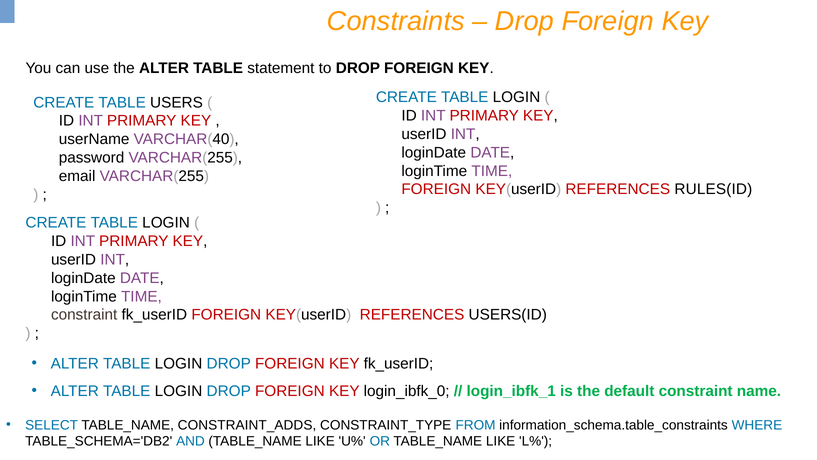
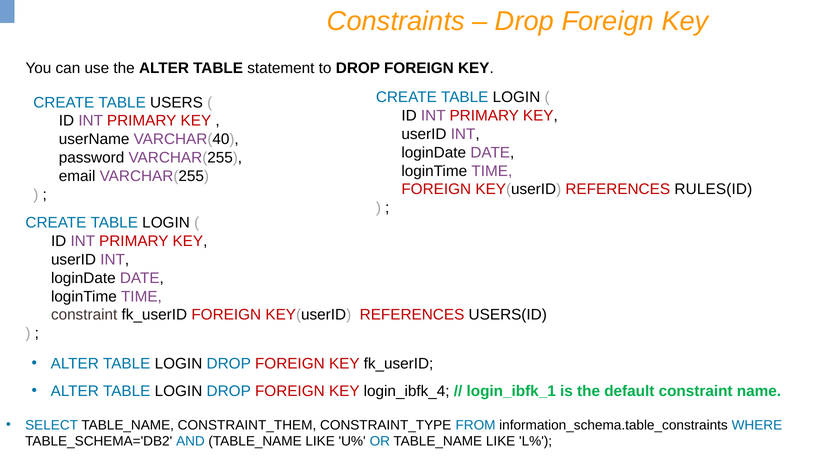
login_ibfk_0: login_ibfk_0 -> login_ibfk_4 (407, 391)
CONSTRAINT_ADDS: CONSTRAINT_ADDS -> CONSTRAINT_THEM (247, 425)
